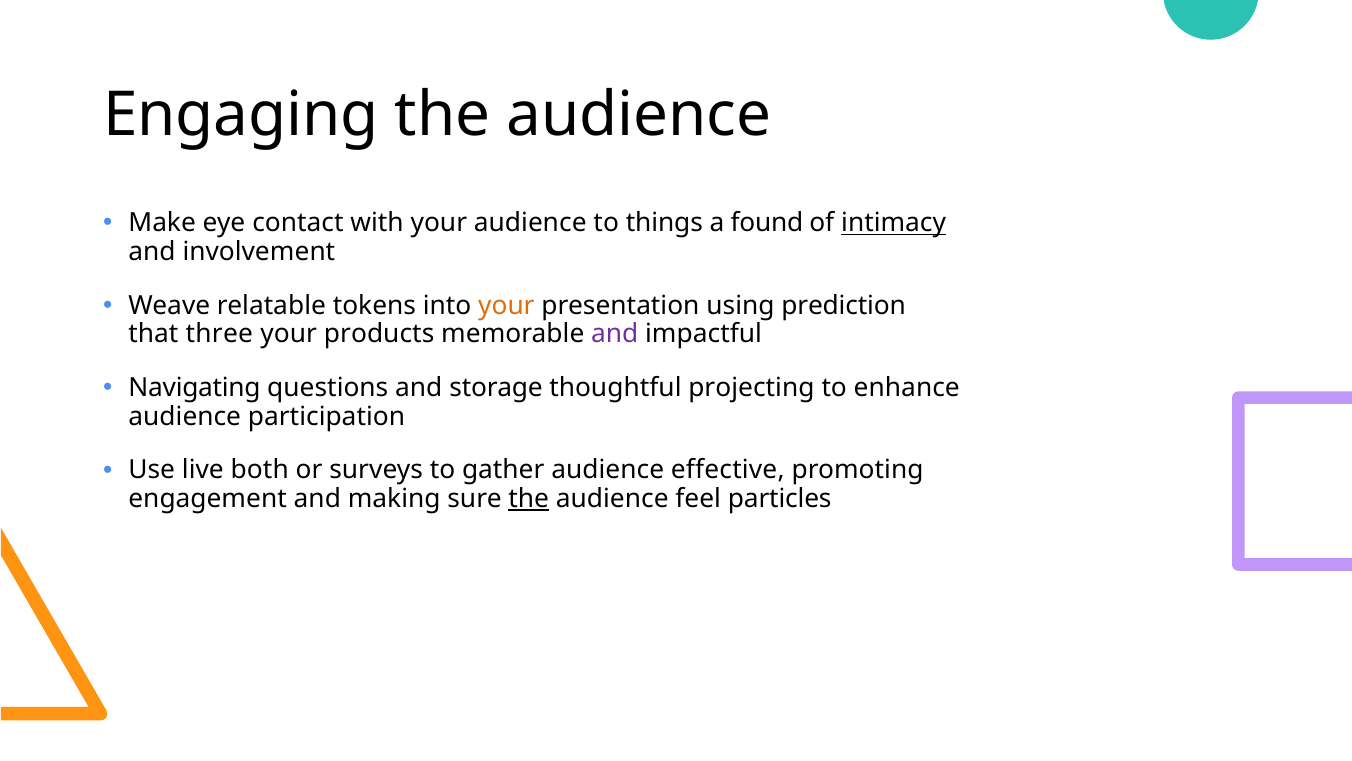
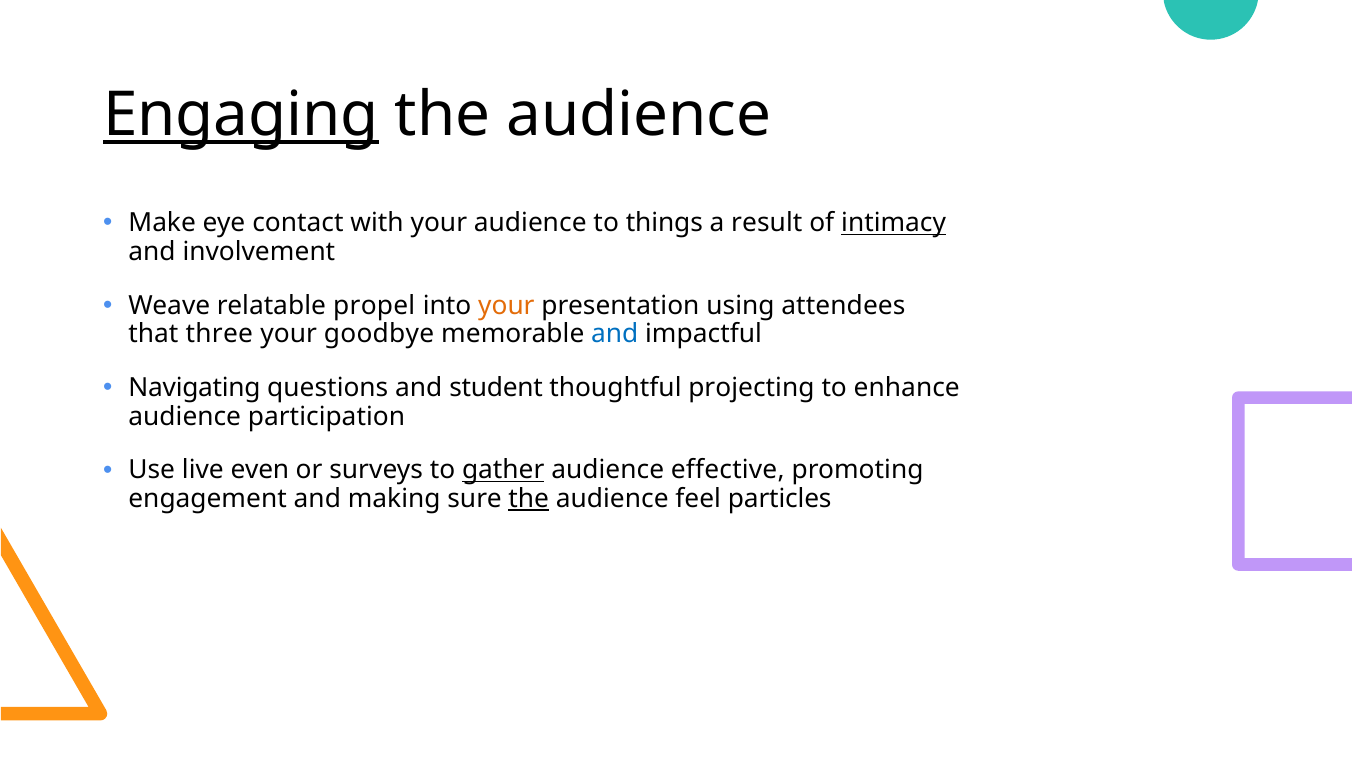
Engaging underline: none -> present (241, 115)
found: found -> result (767, 223)
tokens: tokens -> propel (374, 305)
prediction: prediction -> attendees (843, 305)
products: products -> goodbye (379, 334)
and colour: purple -> blue (615, 334)
storage: storage -> student (496, 388)
both: both -> even (260, 470)
gather underline: none -> present (503, 470)
